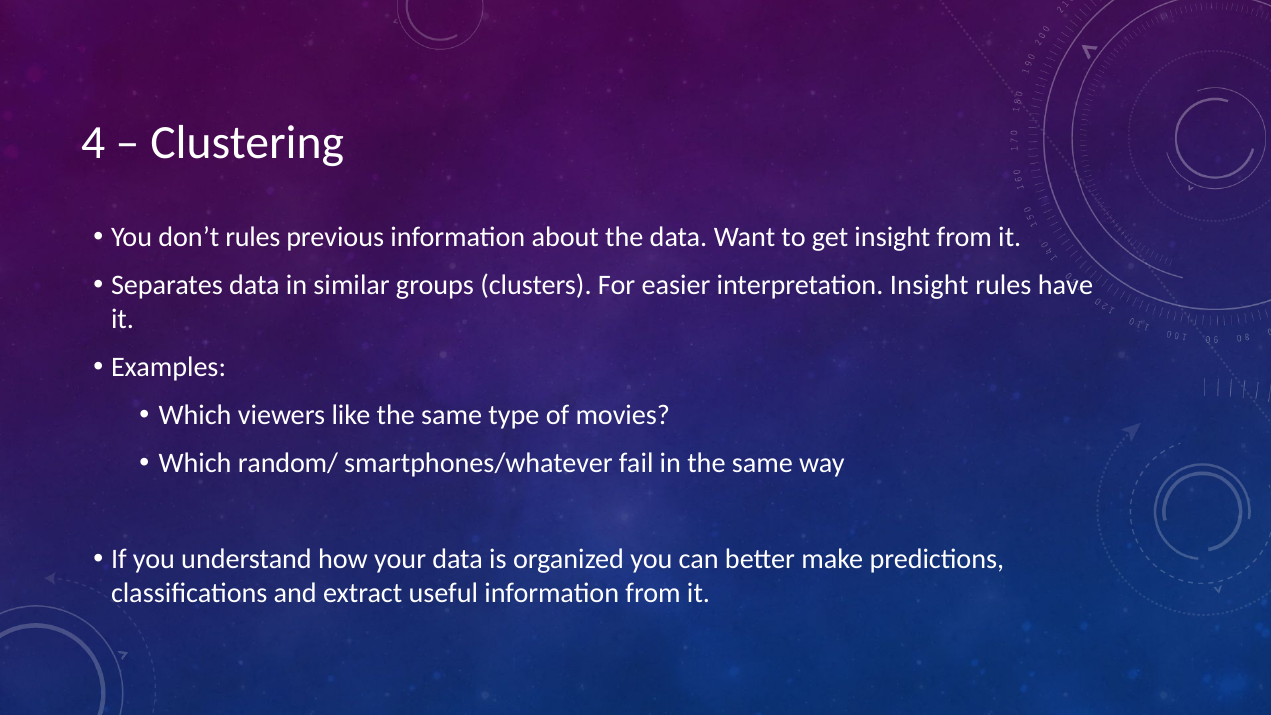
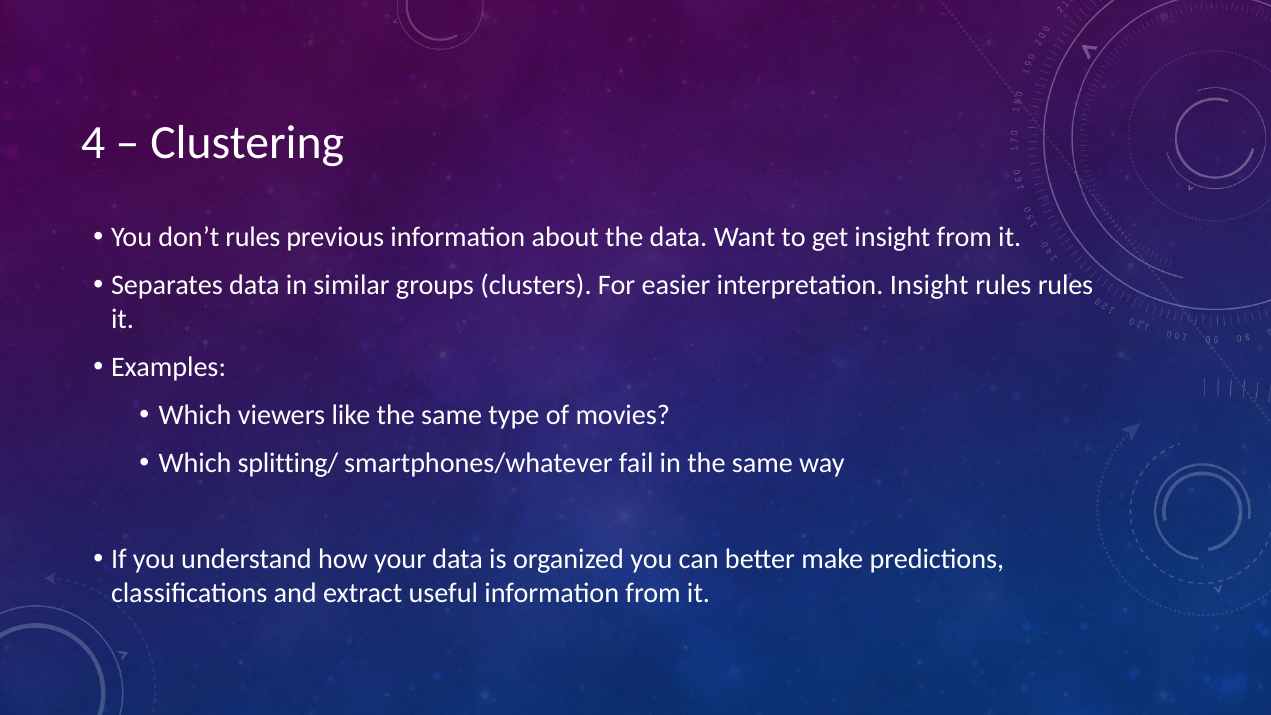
rules have: have -> rules (1066, 286)
random/: random/ -> splitting/ (288, 463)
